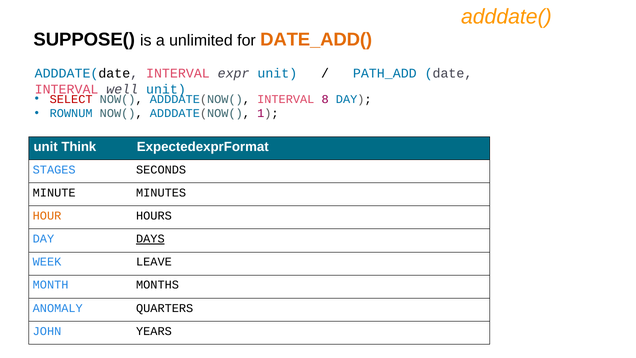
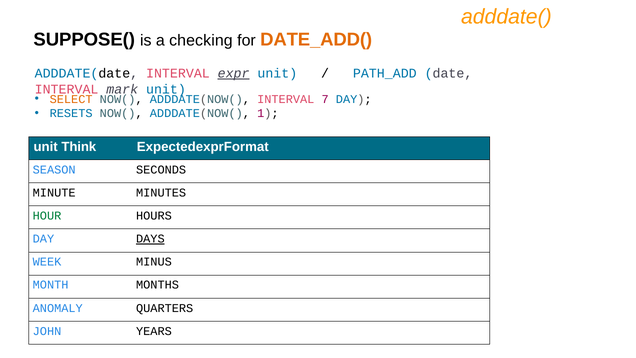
unlimited: unlimited -> checking (201, 41)
expr underline: none -> present (234, 73)
well: well -> mark (122, 89)
SELECT colour: red -> orange (71, 99)
8: 8 -> 7 (325, 99)
ROWNUM: ROWNUM -> RESETS (71, 113)
STAGES: STAGES -> SEASON (54, 170)
HOUR colour: orange -> green (47, 216)
LEAVE: LEAVE -> MINUS (154, 262)
